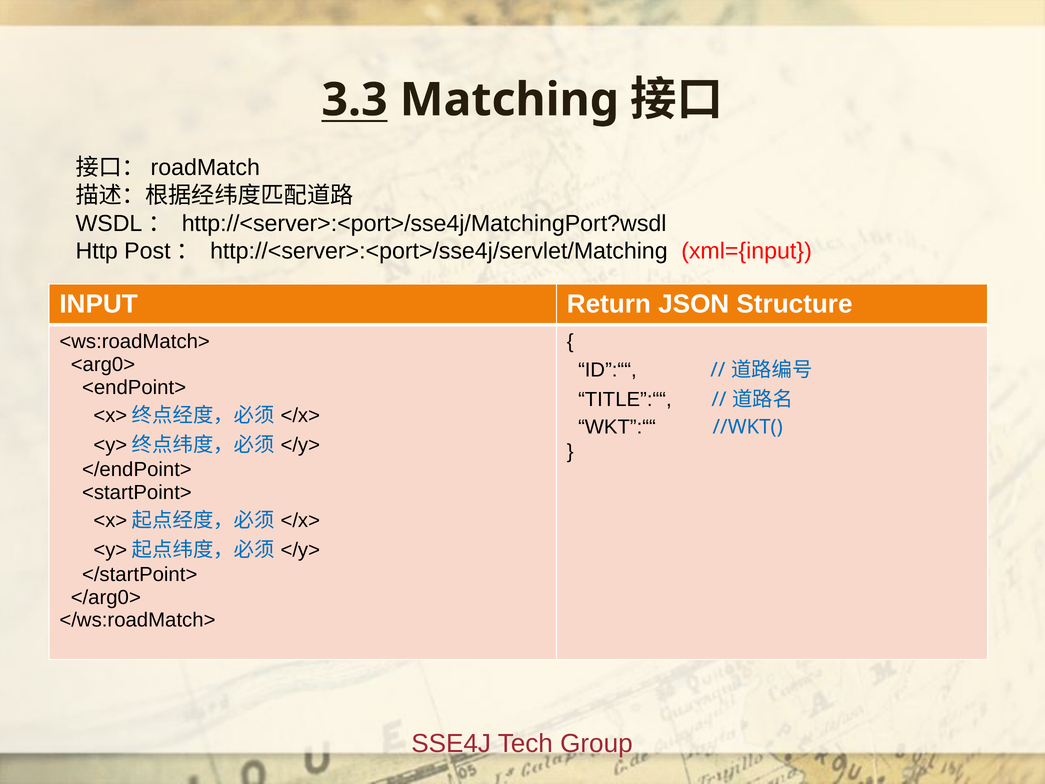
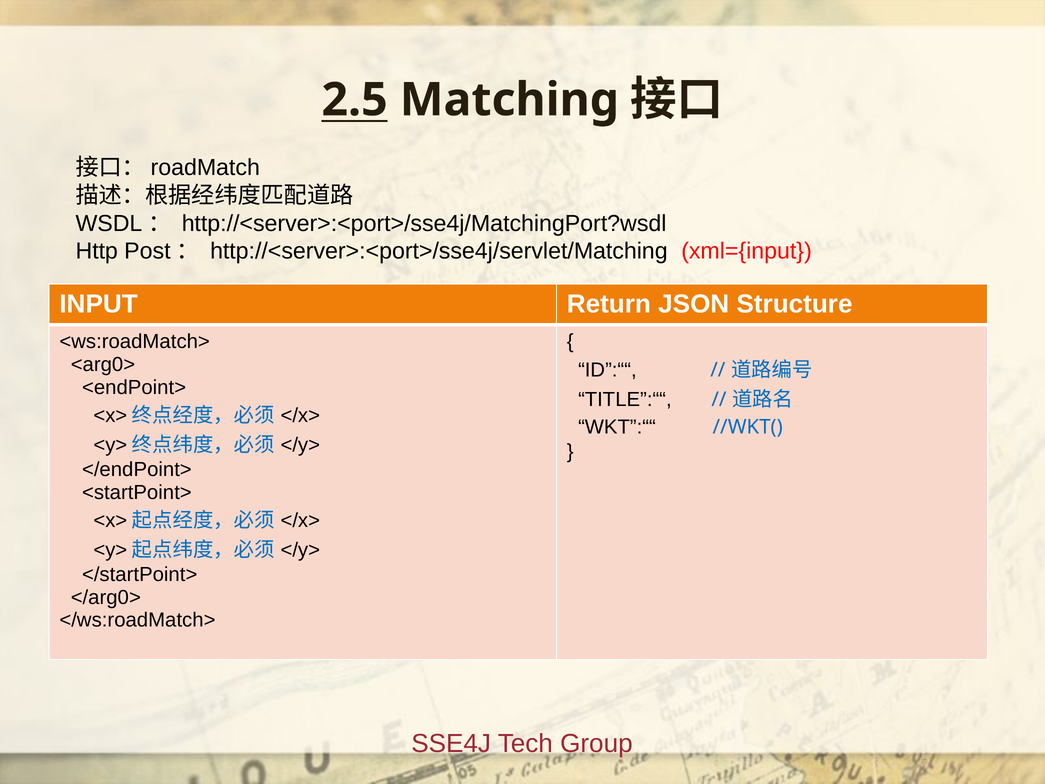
3.3: 3.3 -> 2.5 (355, 100)
